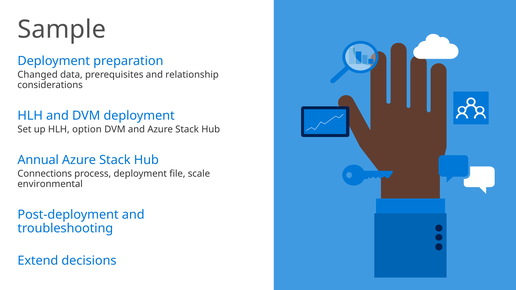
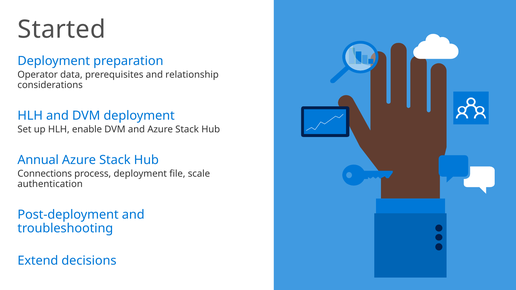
Sample: Sample -> Started (62, 30)
Changed: Changed -> Operator (38, 75)
option: option -> enable (87, 129)
environmental: environmental -> authentication (50, 184)
